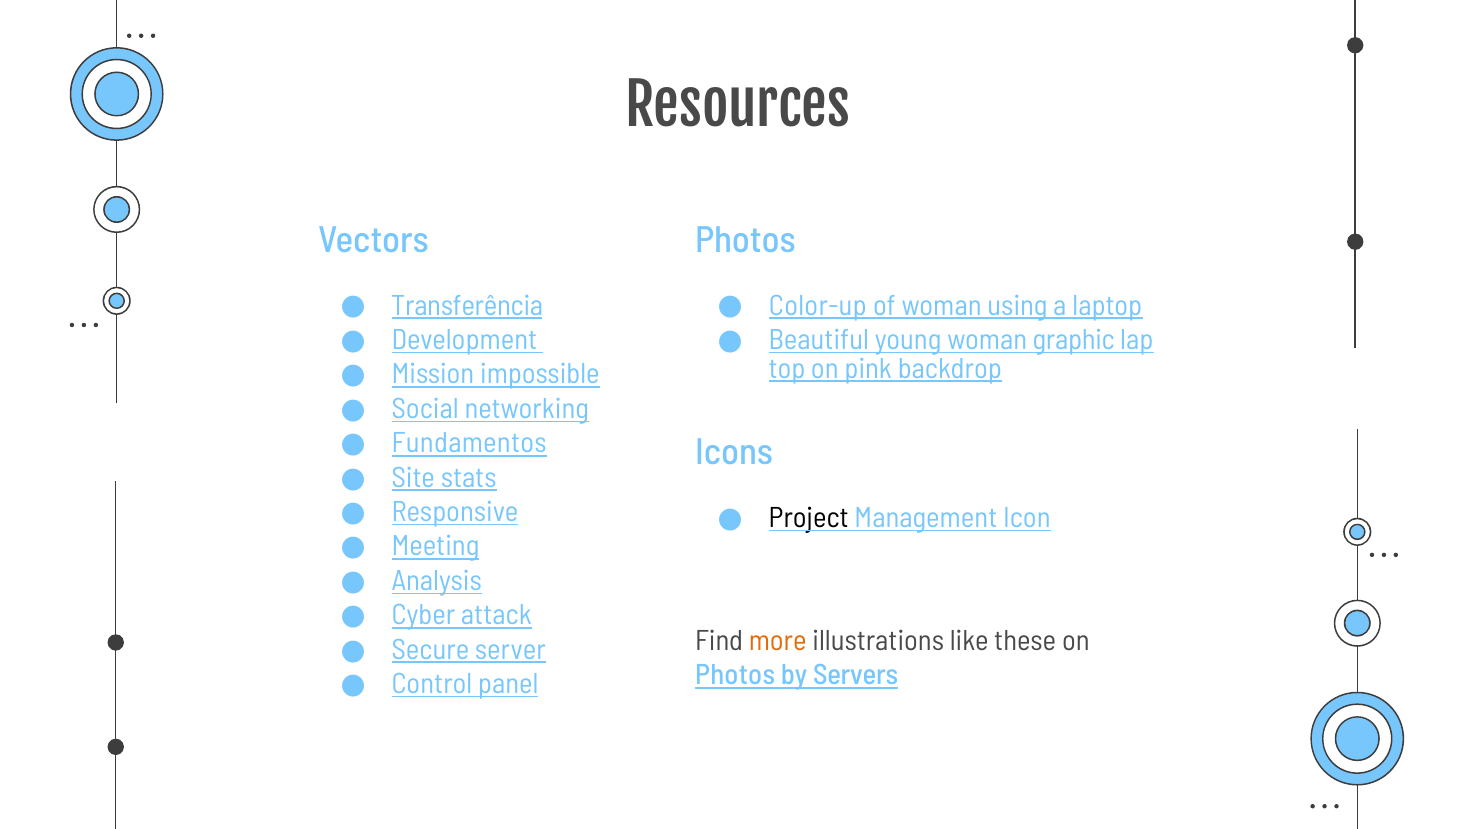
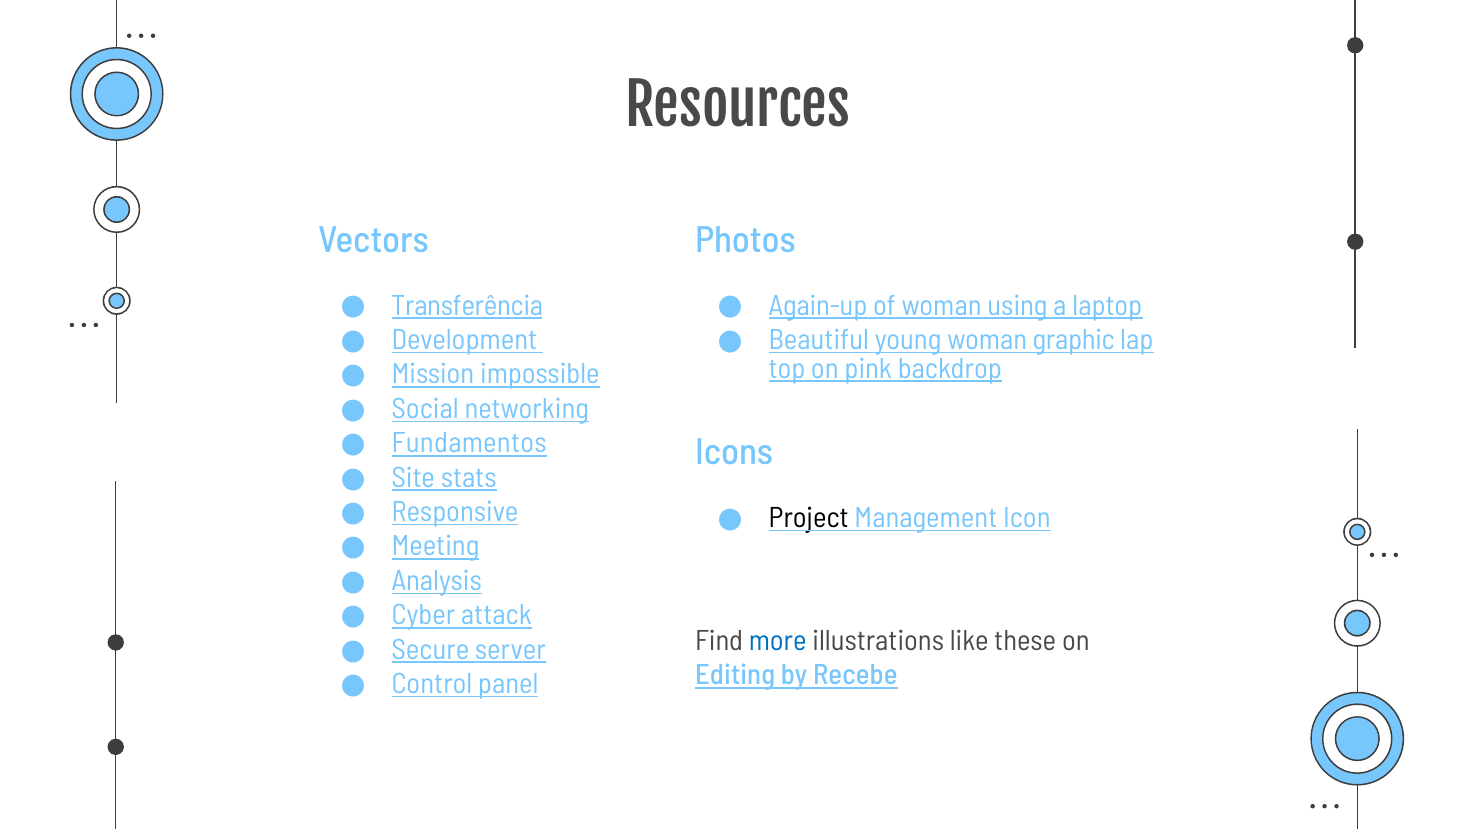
Color-up: Color-up -> Again-up (818, 306)
more colour: orange -> blue (778, 641)
Photos: Photos -> Editing (735, 675)
Servers: Servers -> Recebe (855, 675)
